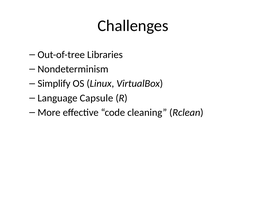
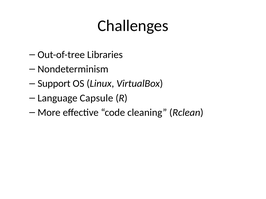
Simplify: Simplify -> Support (54, 84)
